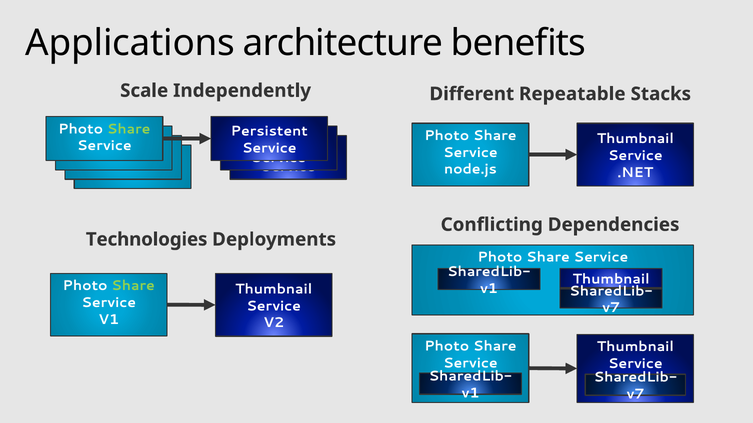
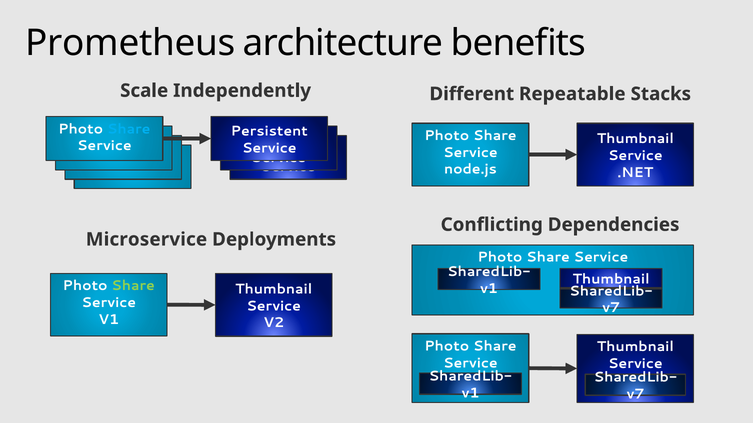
Applications: Applications -> Prometheus (130, 43)
Share colour: light green -> light blue (129, 129)
Technologies: Technologies -> Microservice (146, 240)
